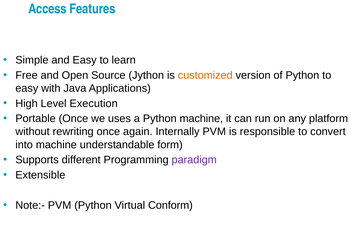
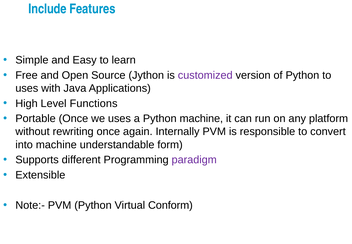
Access: Access -> Include (47, 9)
customized colour: orange -> purple (205, 75)
easy: easy -> uses (27, 88)
Execution: Execution -> Functions (94, 103)
